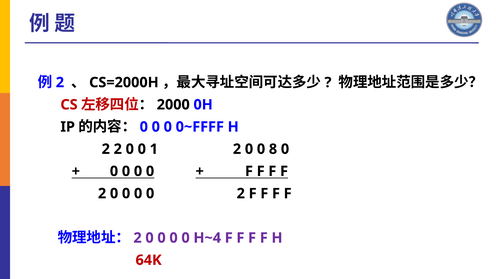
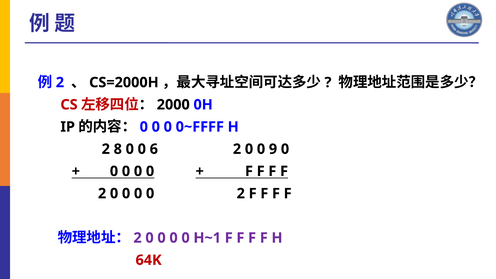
2 2: 2 -> 8 (118, 149)
1: 1 -> 6 (154, 149)
8: 8 -> 9 (273, 149)
H~4: H~4 -> H~1 (207, 238)
